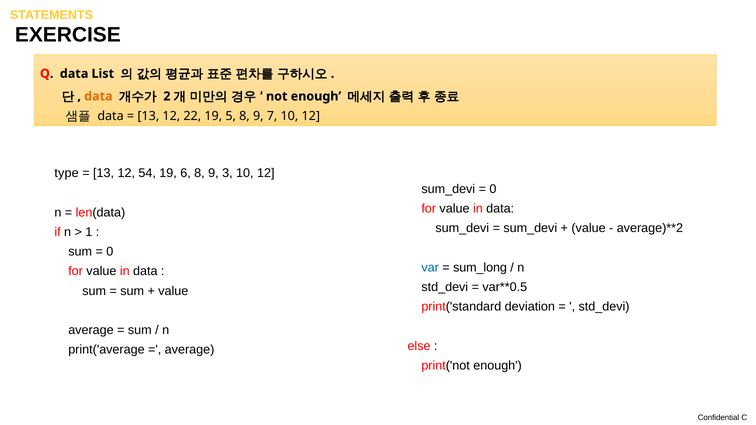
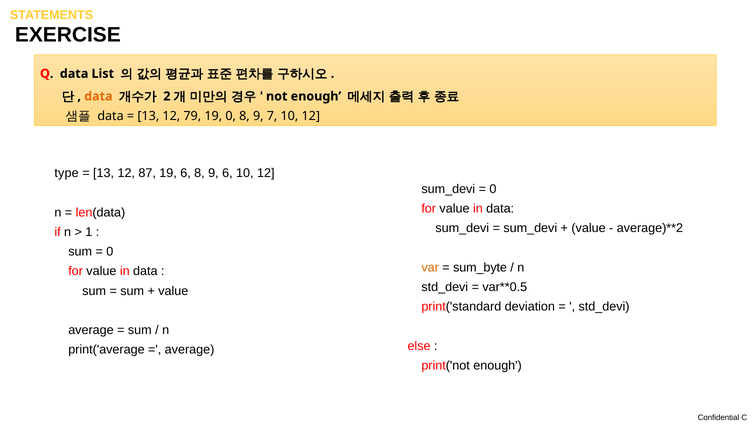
22: 22 -> 79 (192, 116)
19 5: 5 -> 0 (231, 116)
54: 54 -> 87 (147, 173)
9 3: 3 -> 6 (227, 173)
var colour: blue -> orange (430, 268)
sum_long: sum_long -> sum_byte (480, 268)
